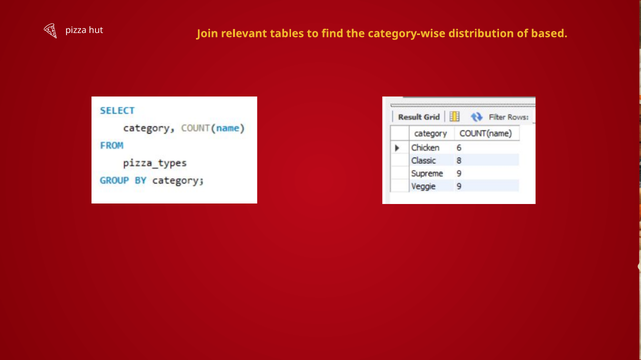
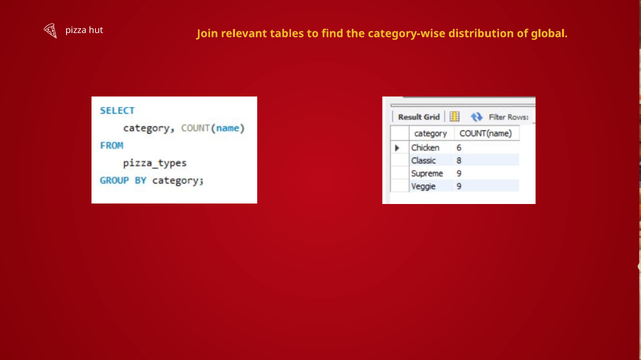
based: based -> global (549, 34)
